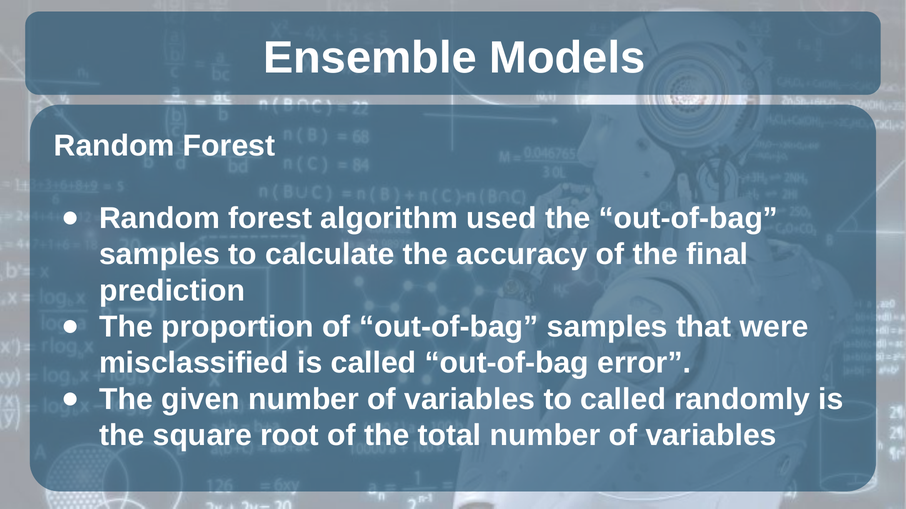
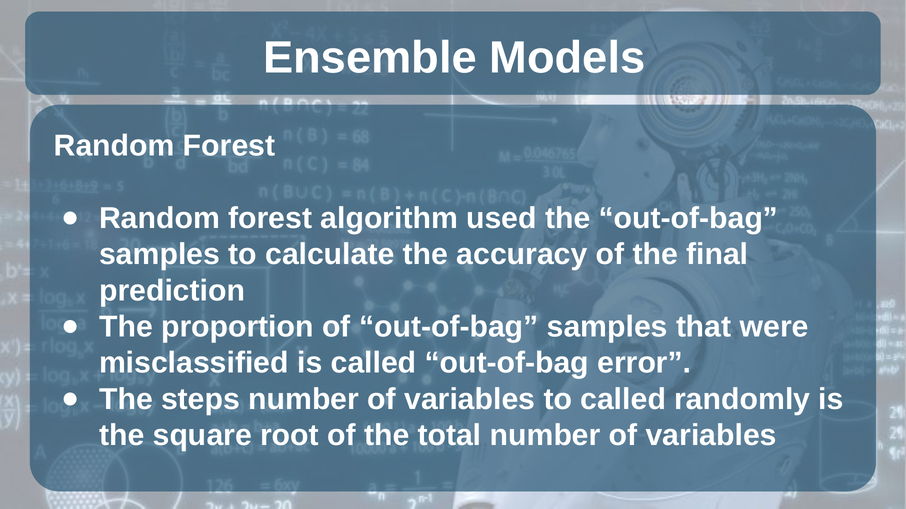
given: given -> steps (201, 400)
